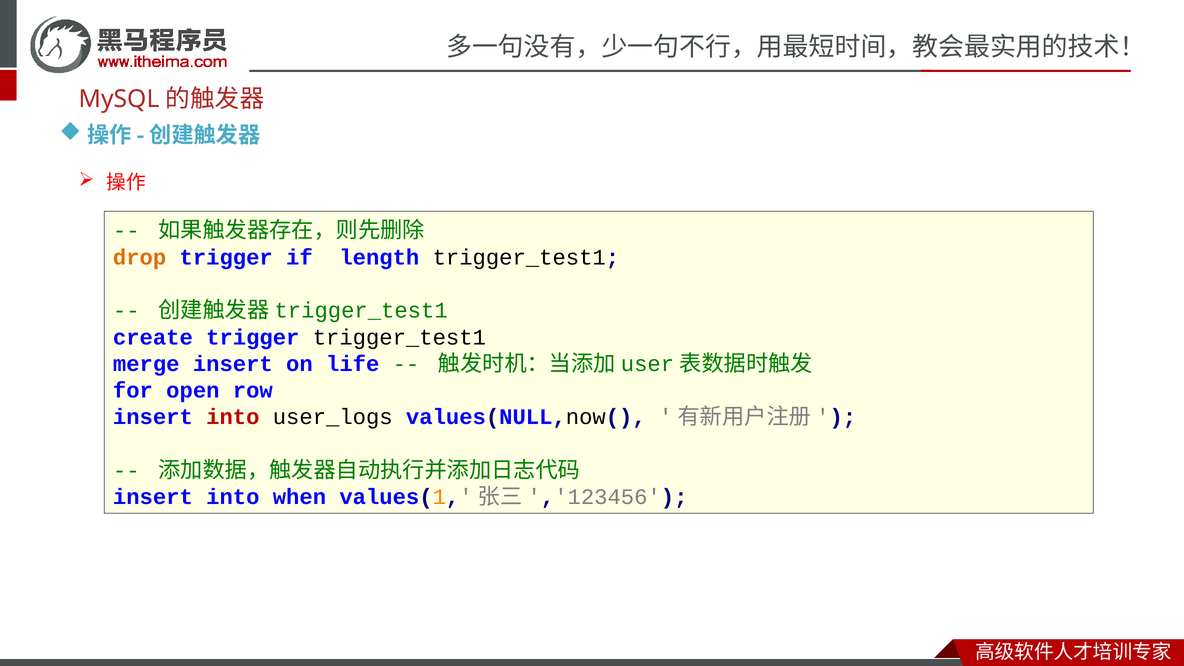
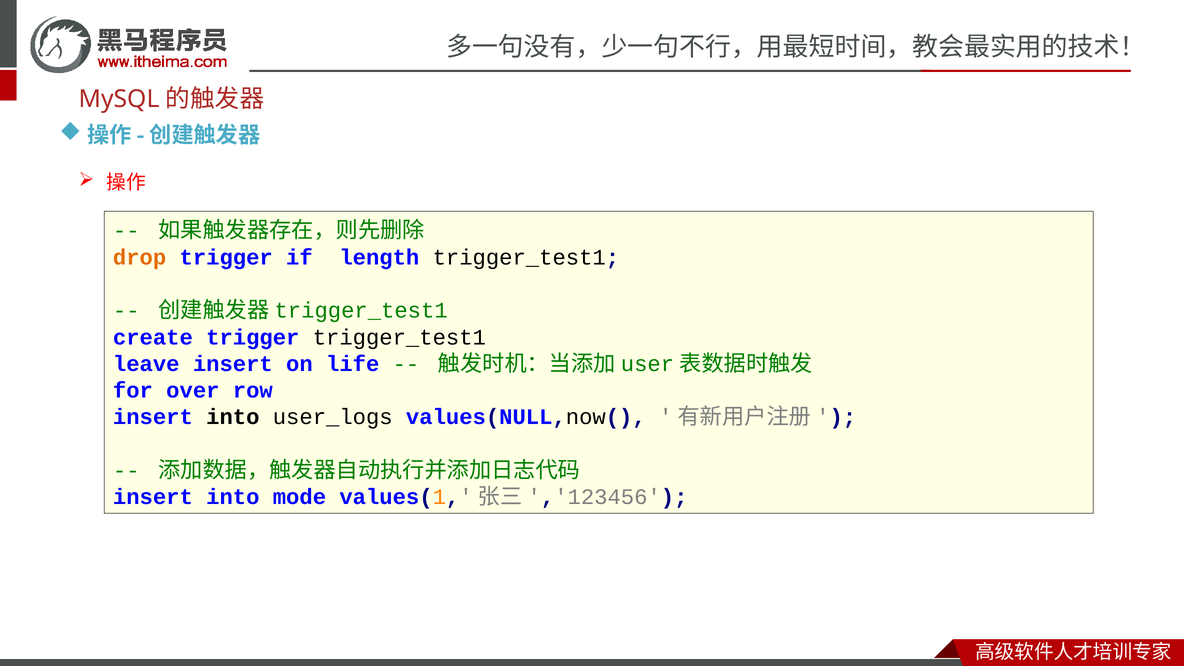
merge: merge -> leave (146, 364)
open: open -> over (193, 390)
into colour: red -> black (233, 417)
when: when -> mode (299, 497)
